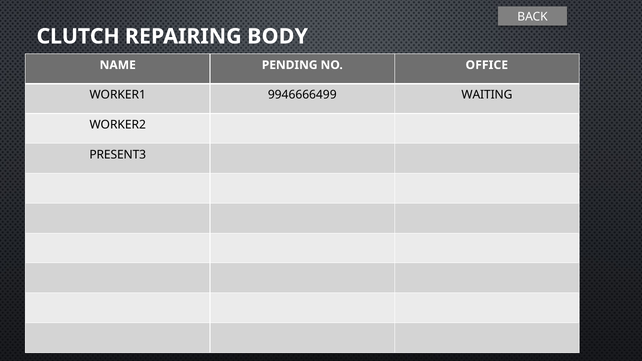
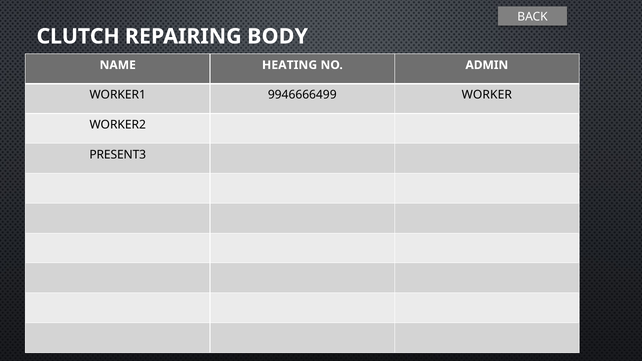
PENDING: PENDING -> HEATING (290, 65)
OFFICE: OFFICE -> ADMIN (487, 65)
WAITING: WAITING -> WORKER (487, 95)
